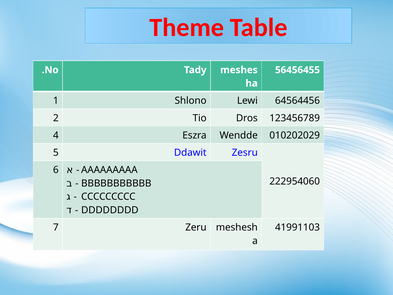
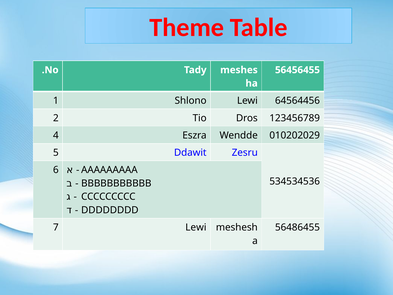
222954060: 222954060 -> 534534536 (295, 181)
7 Zeru: Zeru -> Lewi (196, 227)
41991103: 41991103 -> 56486455 (297, 227)
